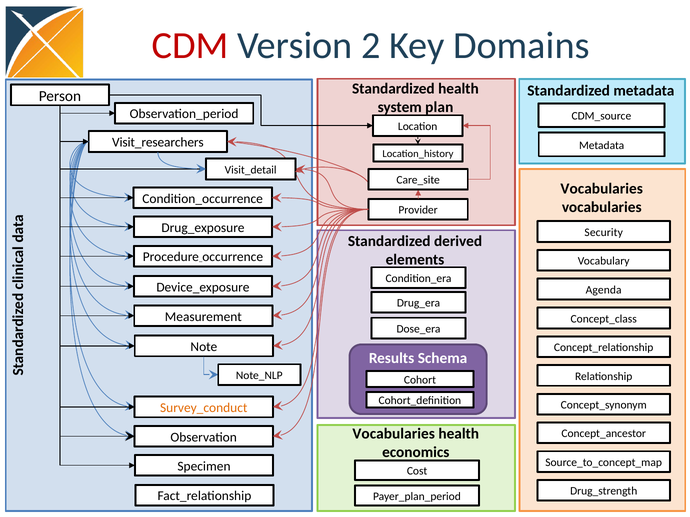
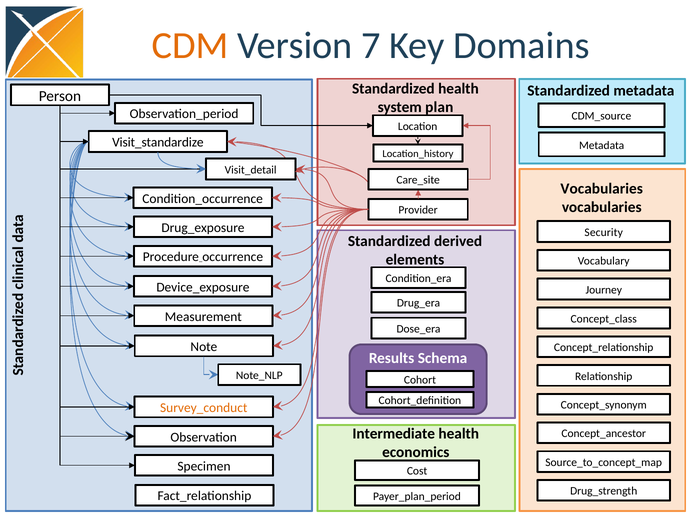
CDM colour: red -> orange (190, 46)
2: 2 -> 7 (371, 46)
Visit_researchers: Visit_researchers -> Visit_standardize (158, 143)
Agenda: Agenda -> Journey (604, 290)
Vocabularies: Vocabularies -> Intermediate (394, 434)
